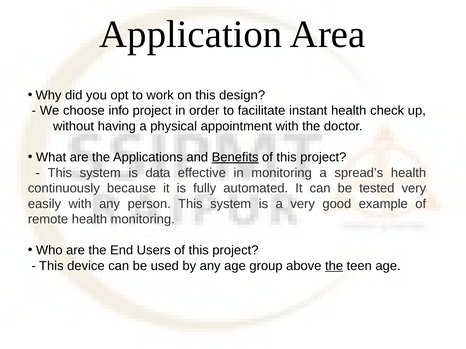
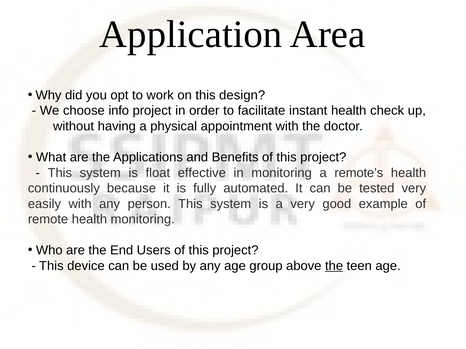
Benefits underline: present -> none (235, 157)
data: data -> float (158, 173)
spread’s: spread’s -> remote’s (359, 173)
